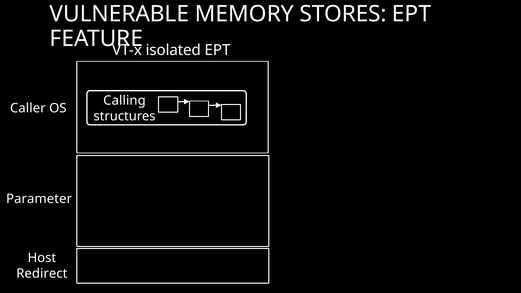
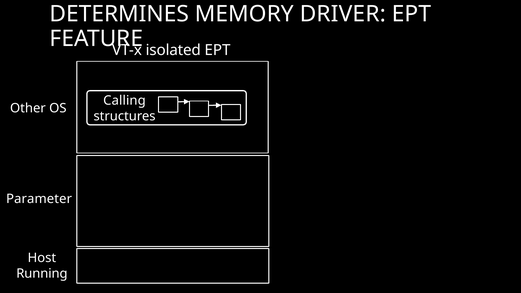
VULNERABLE: VULNERABLE -> DETERMINES (119, 14)
STORES: STORES -> DRIVER (343, 14)
Caller: Caller -> Other (28, 108)
Redirect: Redirect -> Running (42, 273)
